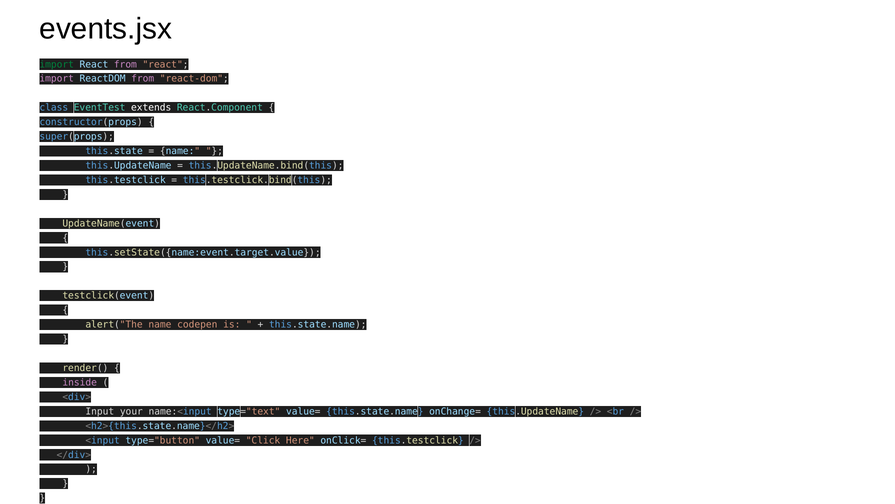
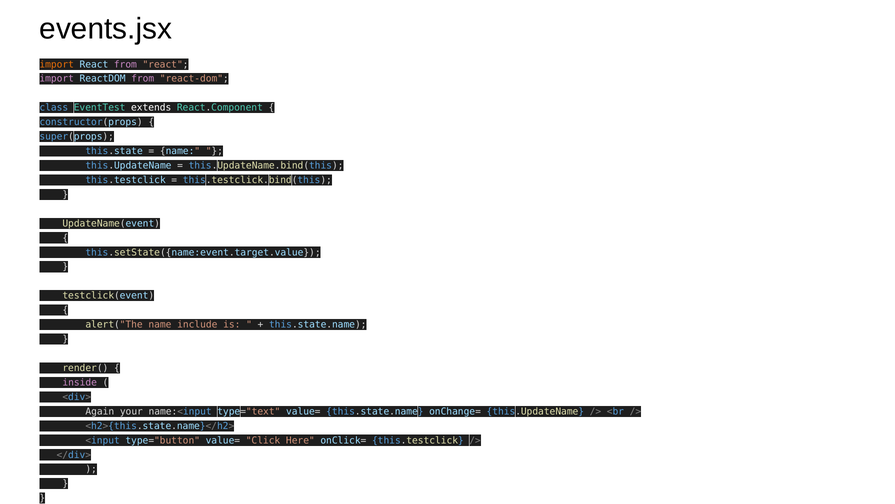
import colour: green -> orange (57, 64)
codepen: codepen -> include (197, 324)
Input: Input -> Again (100, 411)
